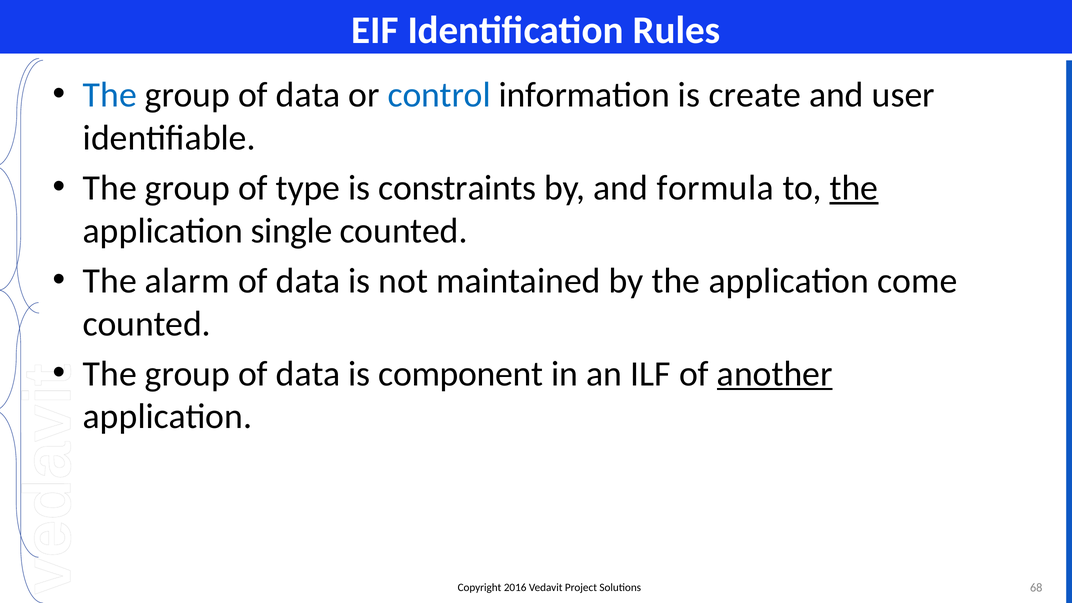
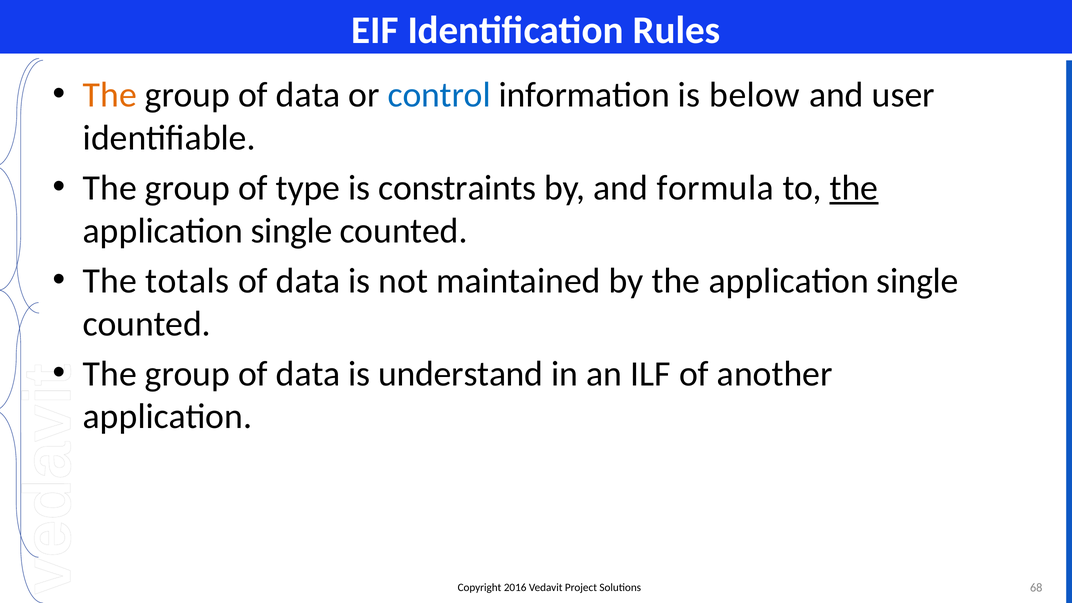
The colour: blue -> orange (110, 95)
create: create -> below (755, 95)
alarm: alarm -> totals (187, 281)
by the application come: come -> single (917, 281)
component: component -> understand (461, 374)
another underline: present -> none (775, 374)
